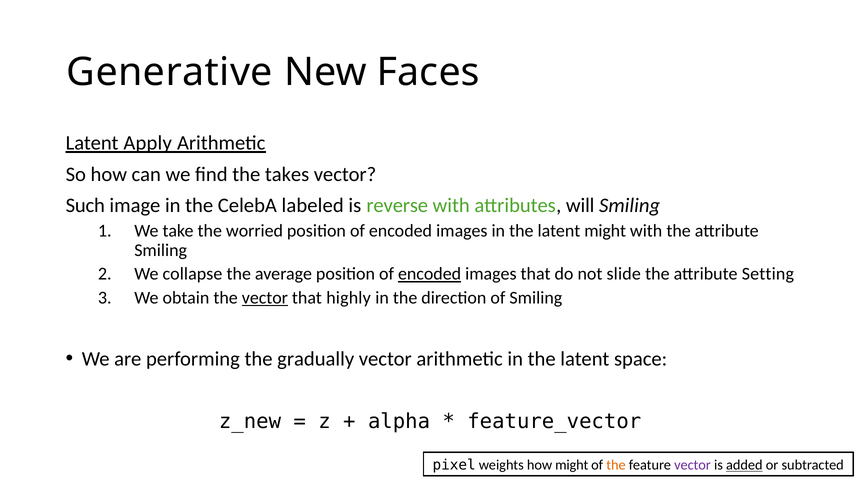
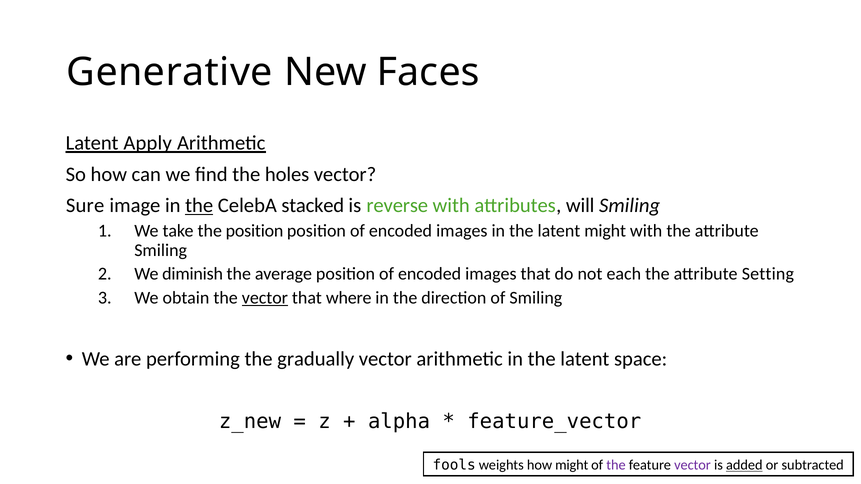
takes: takes -> holes (287, 174)
Such: Such -> Sure (85, 206)
the underline: none -> present (199, 206)
labeled: labeled -> stacked (313, 206)
the worried: worried -> position (255, 231)
collapse: collapse -> diminish (193, 274)
encoded underline: present -> none (430, 274)
slide: slide -> each (624, 274)
highly: highly -> where (349, 298)
pixel: pixel -> fools (454, 465)
the colour: orange -> purple (616, 465)
